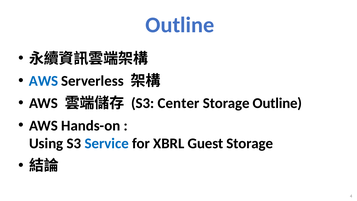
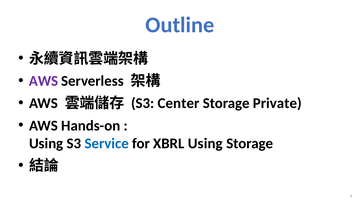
AWS colour: blue -> purple (44, 81)
Storage Outline: Outline -> Private (277, 103)
XBRL Guest: Guest -> Using (205, 143)
